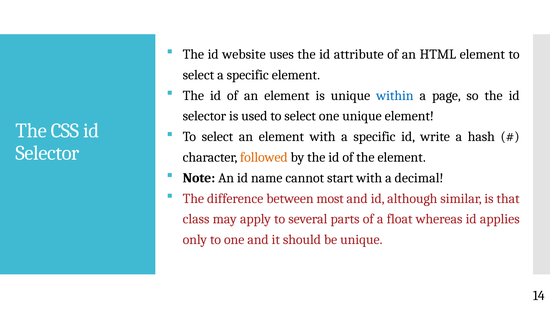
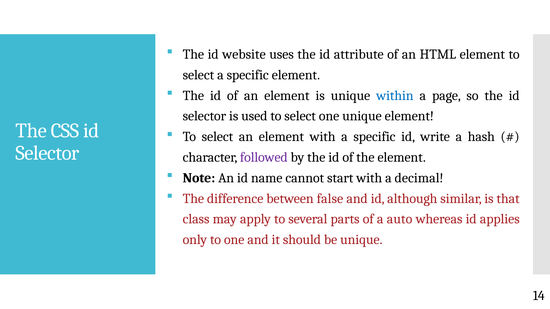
followed colour: orange -> purple (264, 158)
most: most -> false (330, 199)
float: float -> auto (400, 219)
